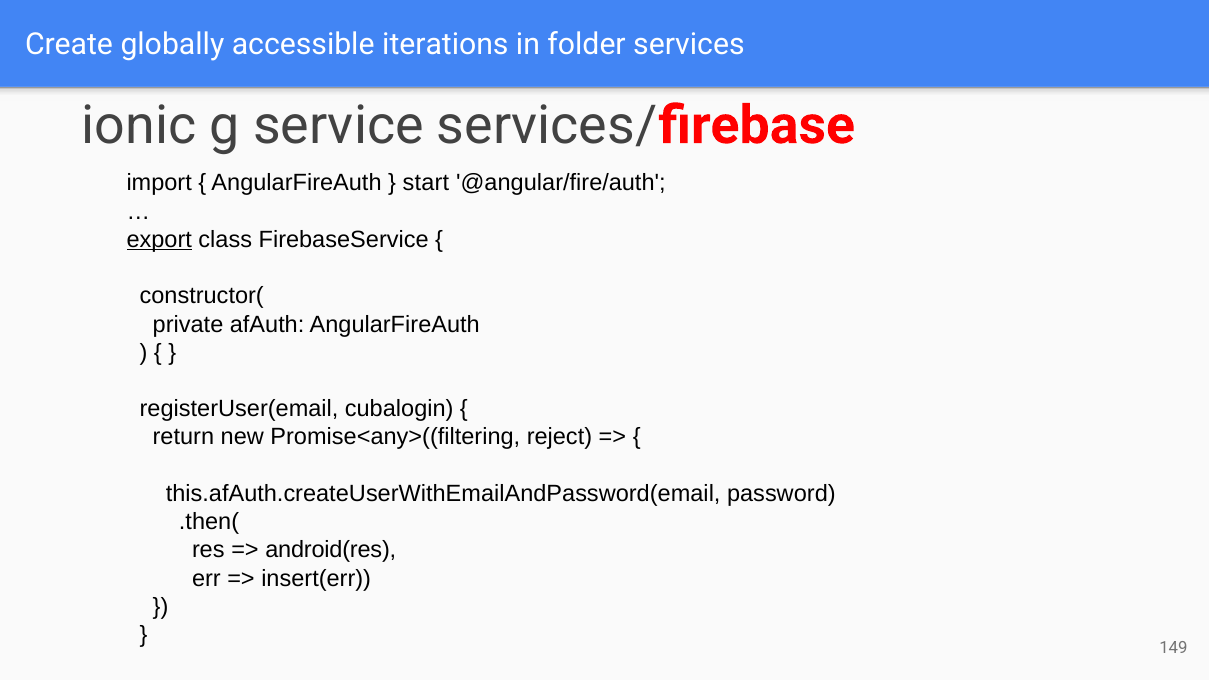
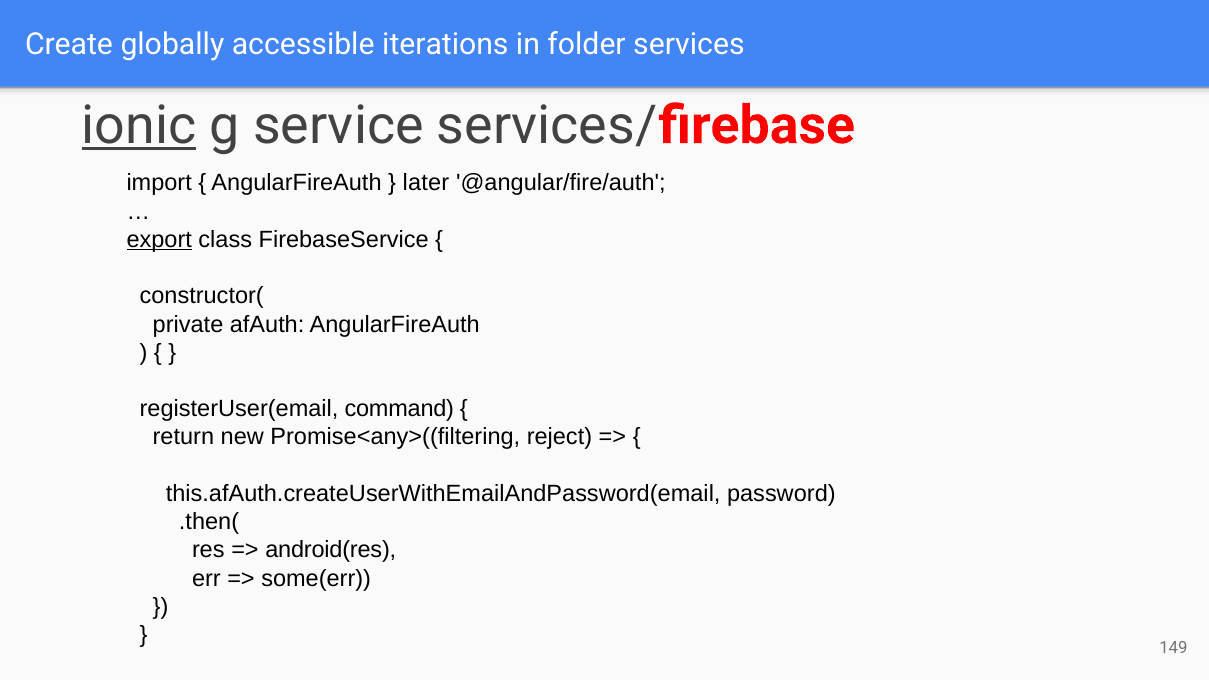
ionic underline: none -> present (139, 125)
start: start -> later (426, 183)
cubalogin: cubalogin -> command (399, 409)
insert(err: insert(err -> some(err (316, 578)
